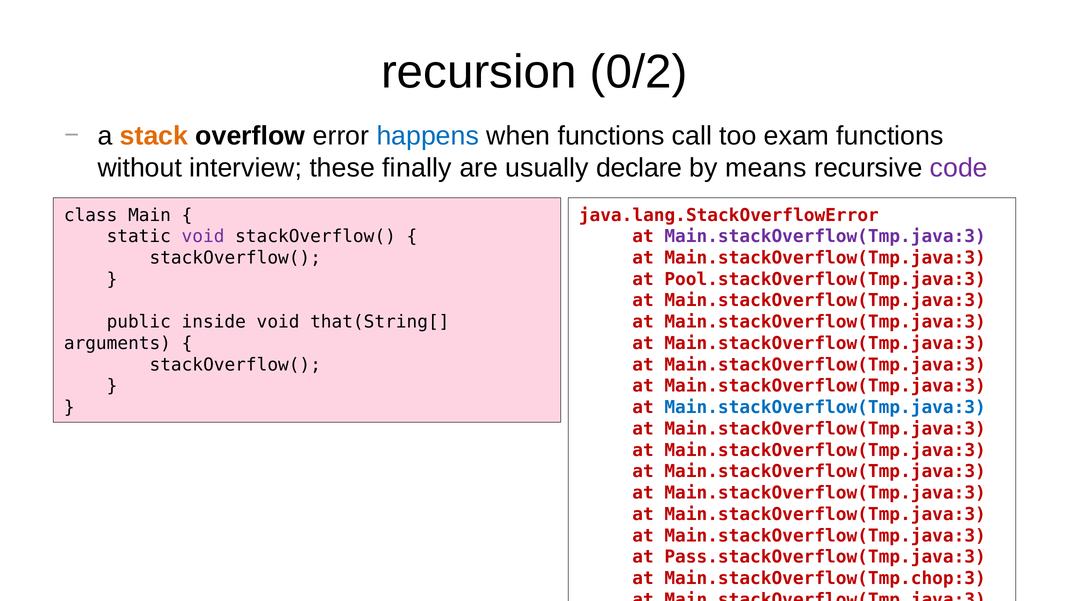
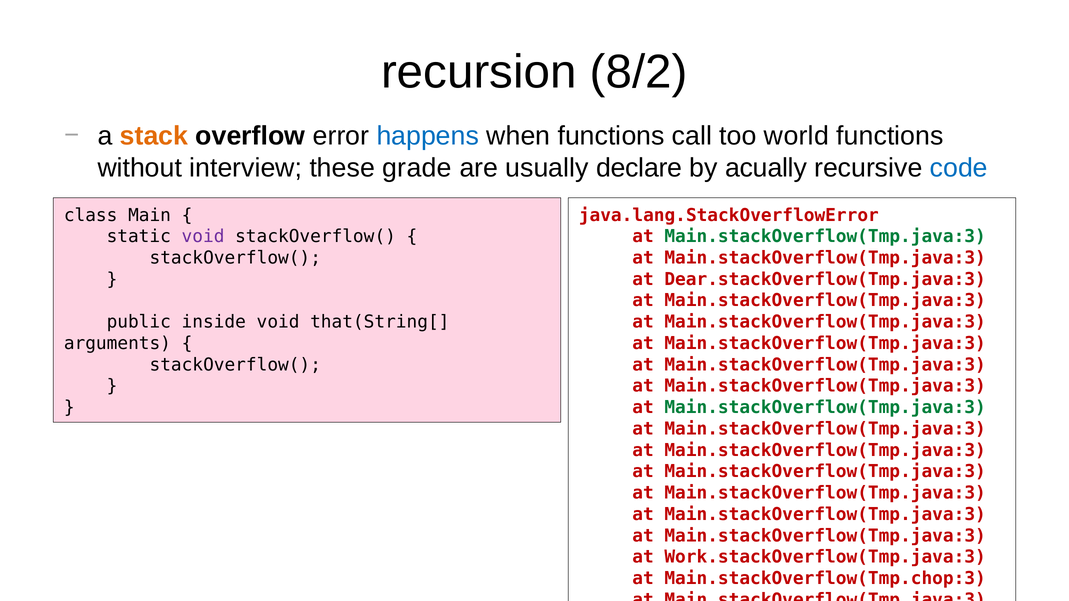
0/2: 0/2 -> 8/2 (639, 72)
exam: exam -> world (796, 136)
finally: finally -> grade (417, 168)
means: means -> acually (766, 168)
code colour: purple -> blue (959, 168)
Main.stackOverflow(Tmp.java:3 colour: purple -> green (825, 237)
Pool.stackOverflow(Tmp.java:3: Pool.stackOverflow(Tmp.java:3 -> Dear.stackOverflow(Tmp.java:3 (825, 279)
Main.stackOverflow(Tmp.java:3 colour: blue -> green (825, 408)
Pass.stackOverflow(Tmp.java:3: Pass.stackOverflow(Tmp.java:3 -> Work.stackOverflow(Tmp.java:3 (825, 557)
